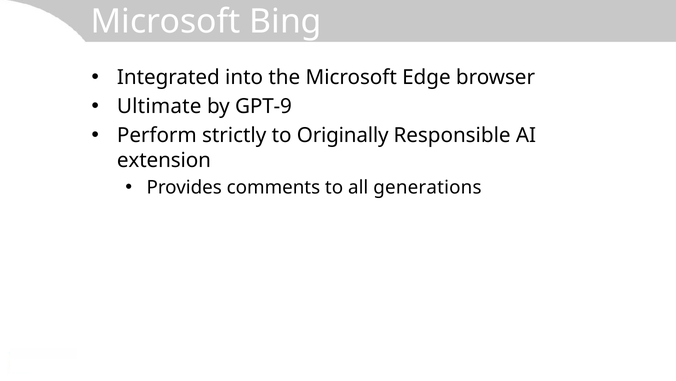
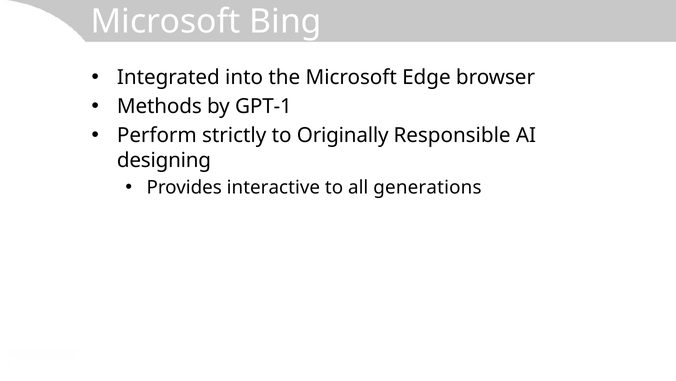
Ultimate: Ultimate -> Methods (159, 106)
GPT-9: GPT-9 -> GPT-1 (263, 106)
extension: extension -> designing (164, 160)
comments: comments -> interactive (273, 187)
